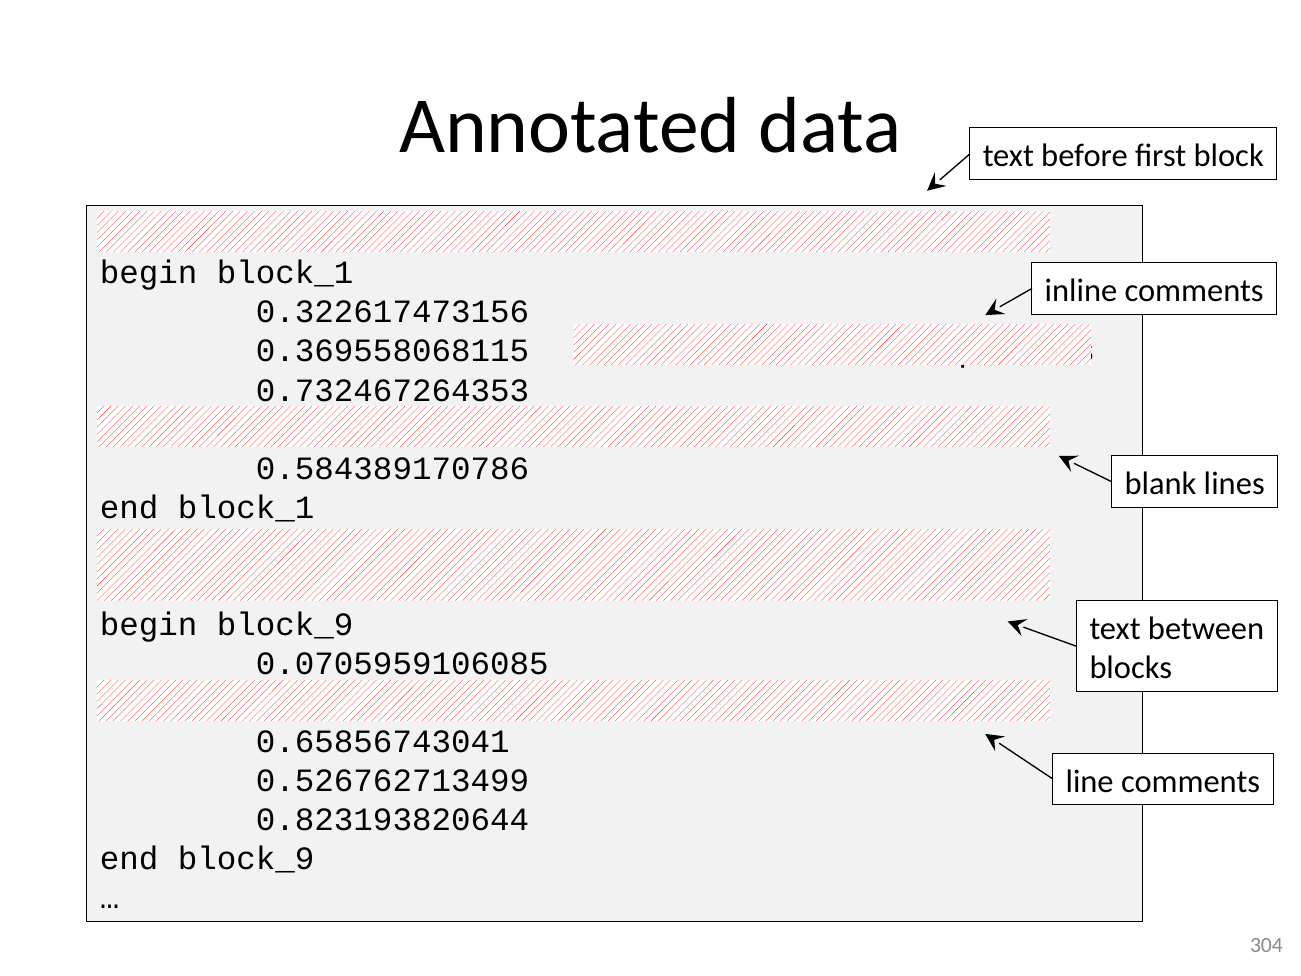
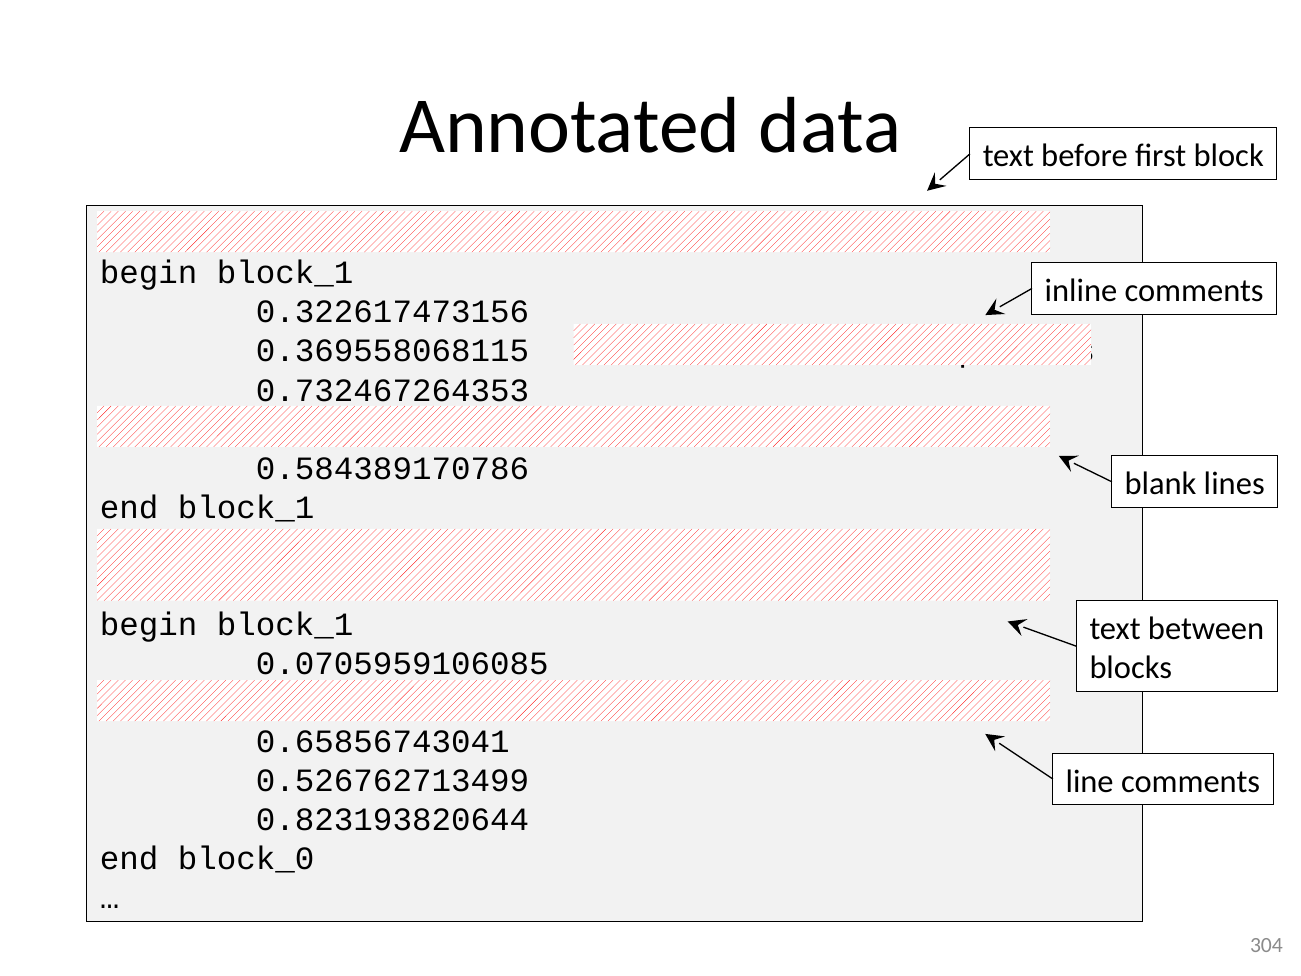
block_9: block_9 -> block_1 (285, 624)
end block_9: block_9 -> block_0 (246, 859)
